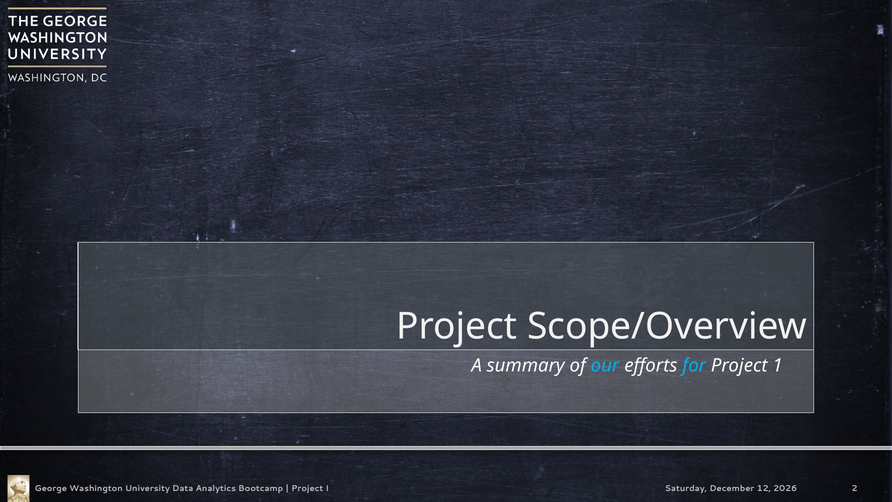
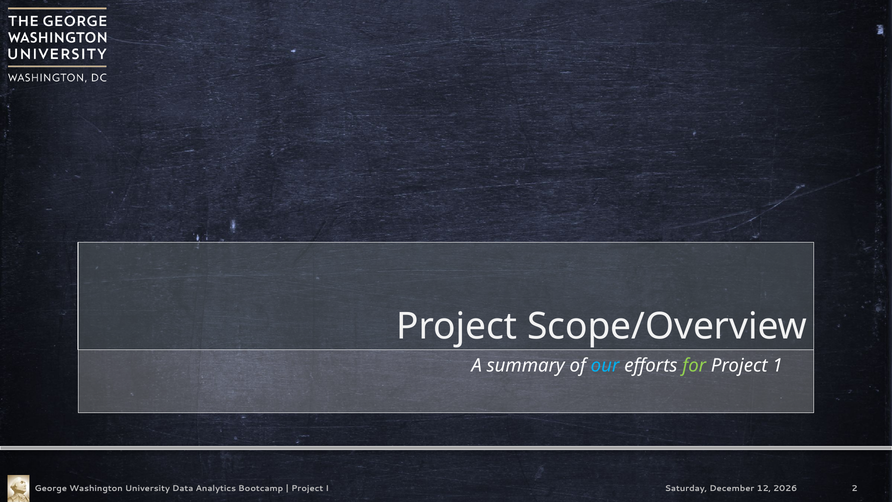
for colour: light blue -> light green (694, 365)
